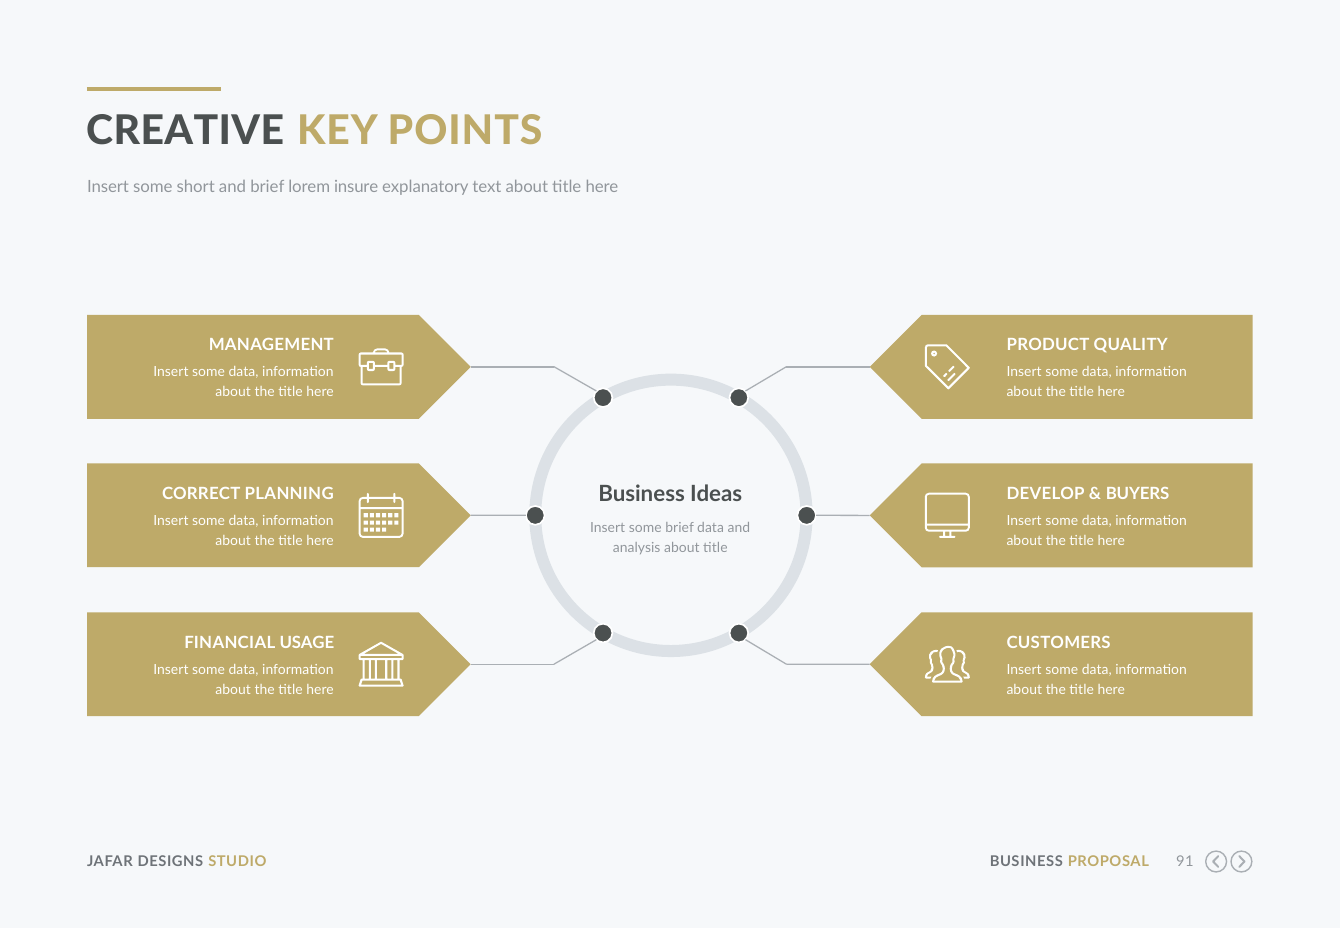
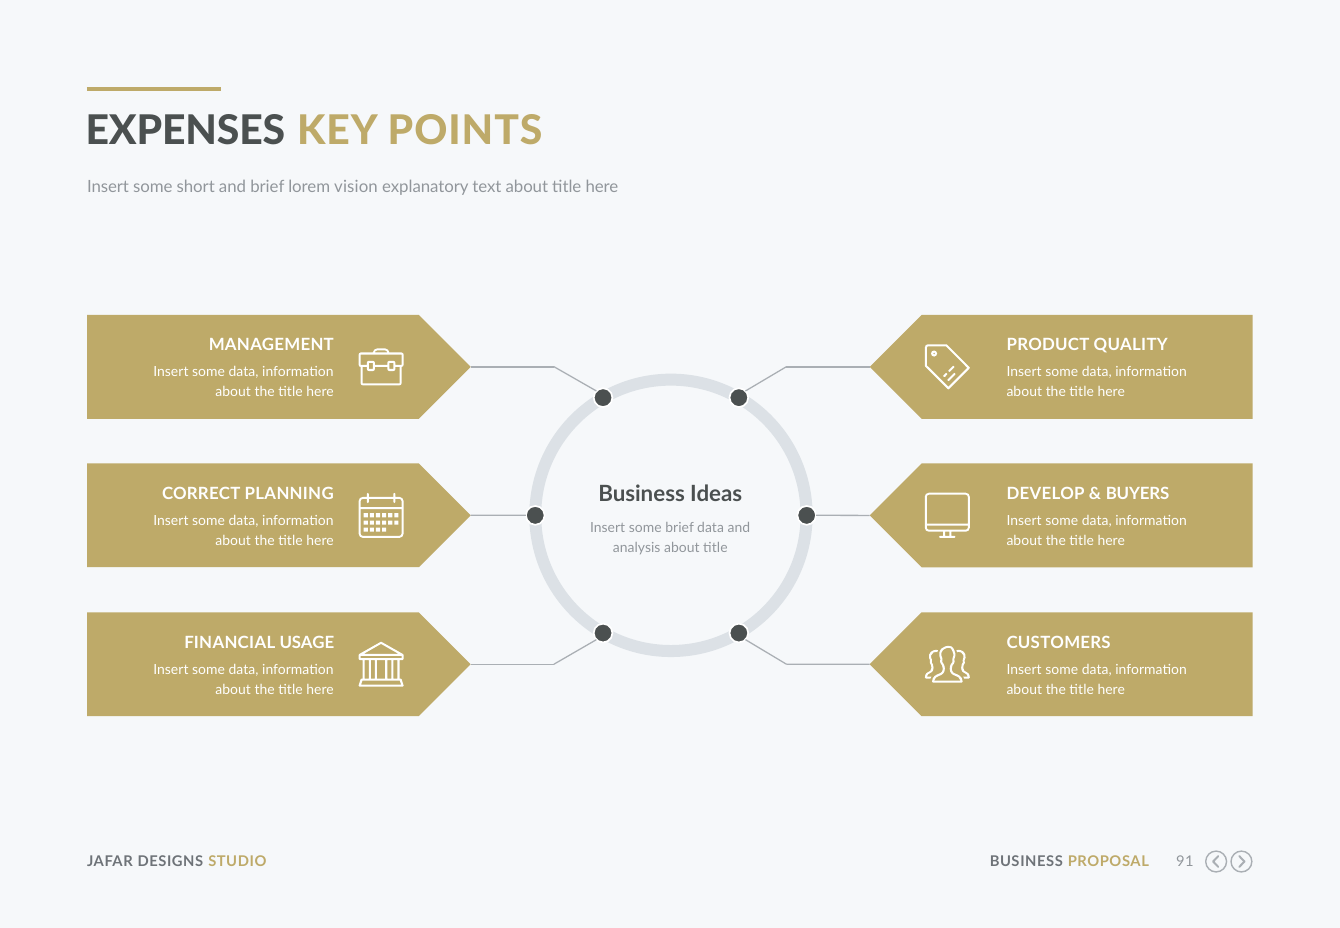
CREATIVE: CREATIVE -> EXPENSES (185, 131)
insure: insure -> vision (356, 186)
